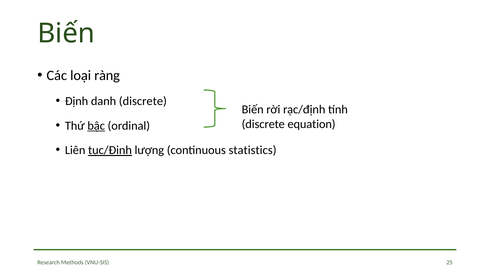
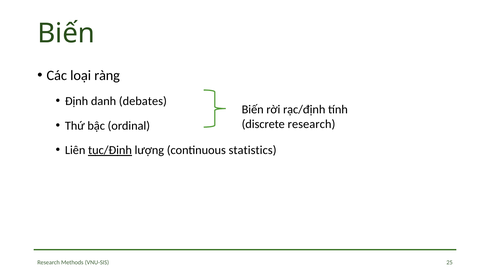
danh discrete: discrete -> debates (143, 101)
discrete equation: equation -> research (311, 124)
bậc underline: present -> none (96, 126)
